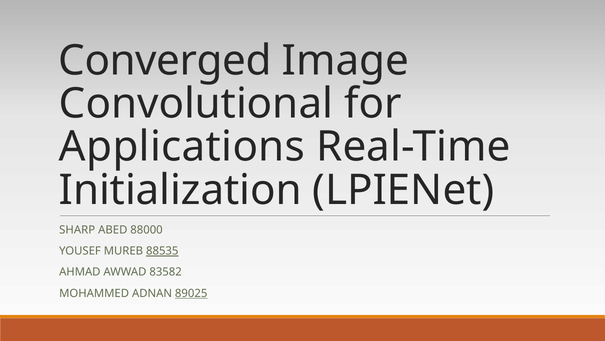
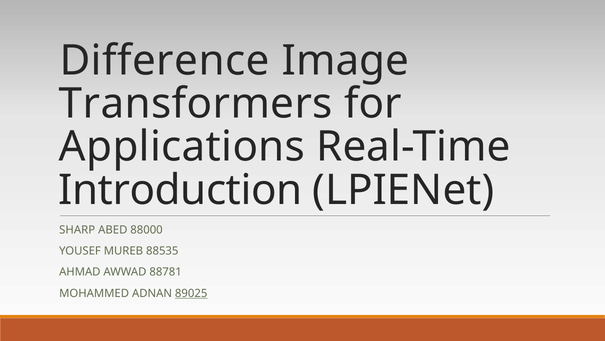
Converged: Converged -> Difference (165, 61)
Convolutional: Convolutional -> Transformers (196, 104)
Initialization: Initialization -> Introduction (180, 190)
88535 underline: present -> none (162, 251)
83582: 83582 -> 88781 (166, 272)
